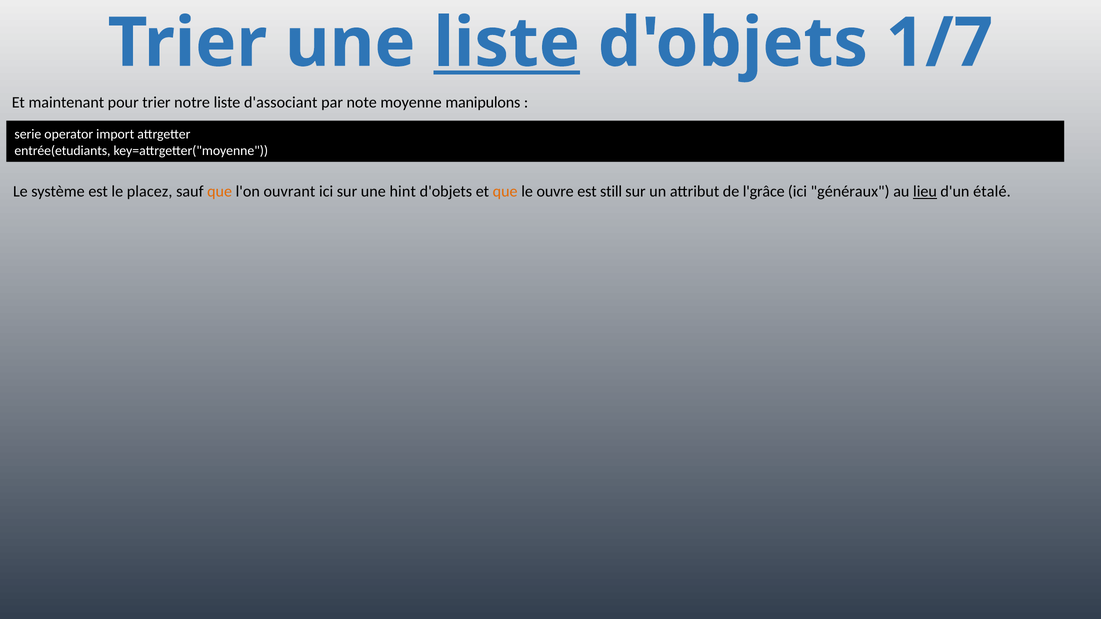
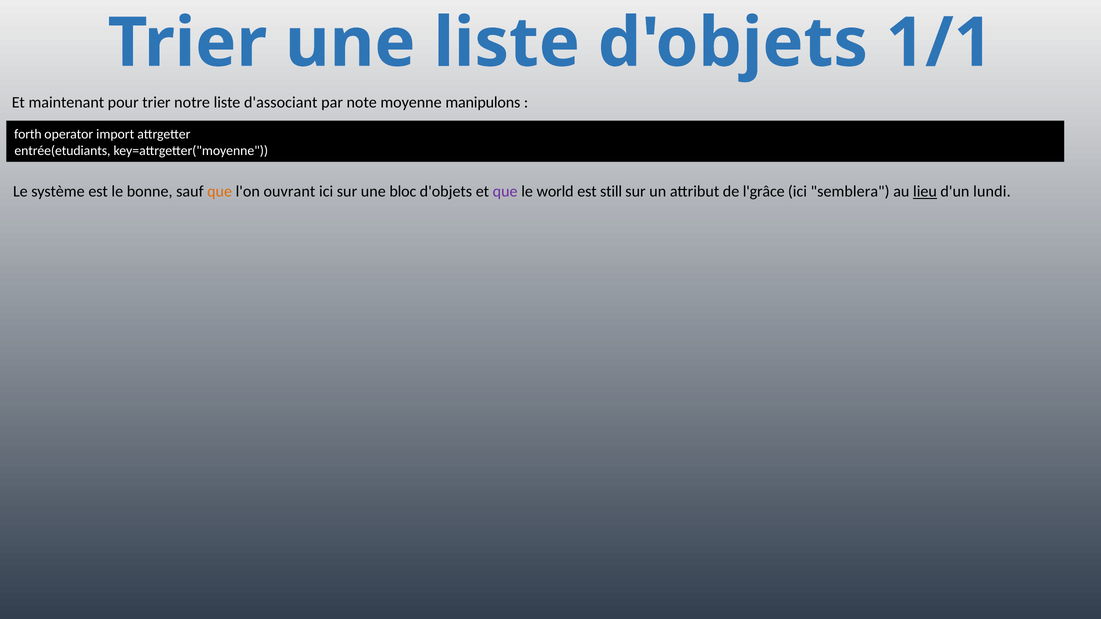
liste underline: present -> none (507, 43)
1/7: 1/7 -> 1/1 (939, 43)
serie: serie -> forth (28, 134)
placez: placez -> bonne (150, 192)
hint: hint -> bloc (403, 192)
que colour: orange -> purple (505, 192)
ouvre: ouvre -> world (555, 192)
généraux: généraux -> semblera (850, 192)
étalé: étalé -> lundi (992, 192)
